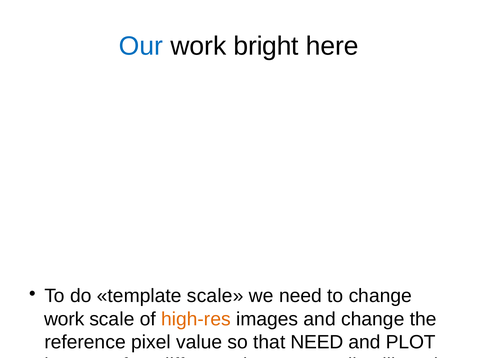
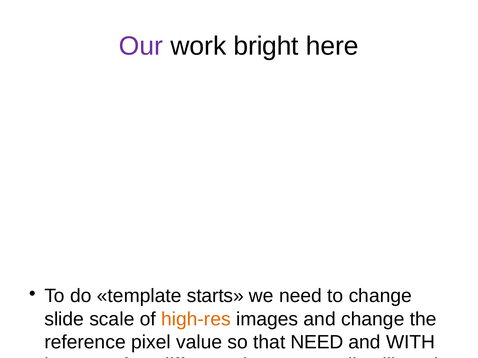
Our colour: blue -> purple (141, 46)
template scale: scale -> starts (215, 296)
work: work -> slide (64, 319)
PLOT: PLOT -> WITH (411, 343)
